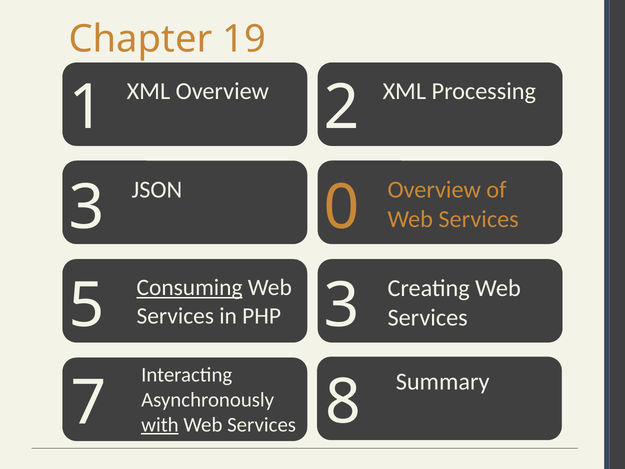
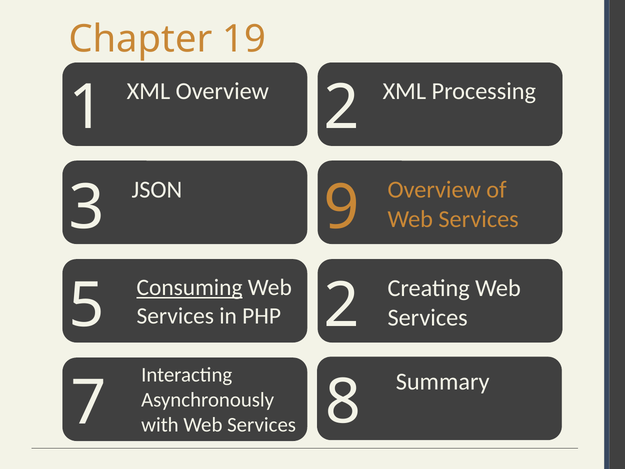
0: 0 -> 9 (342, 208)
5 3: 3 -> 2 (342, 305)
with underline: present -> none (160, 424)
